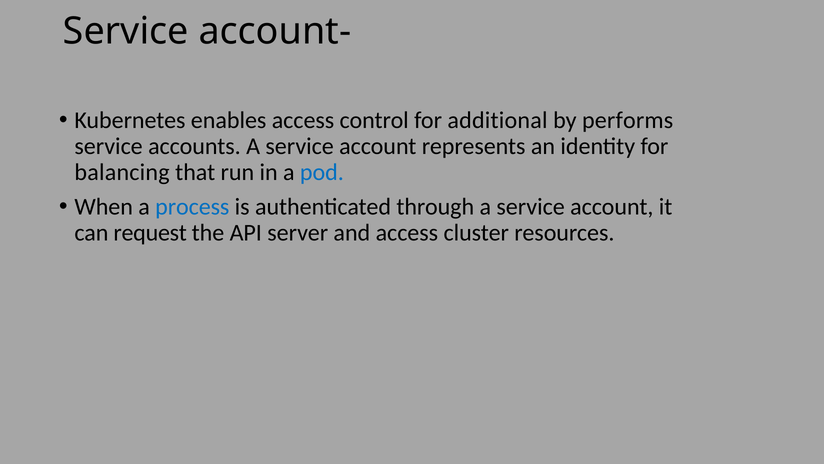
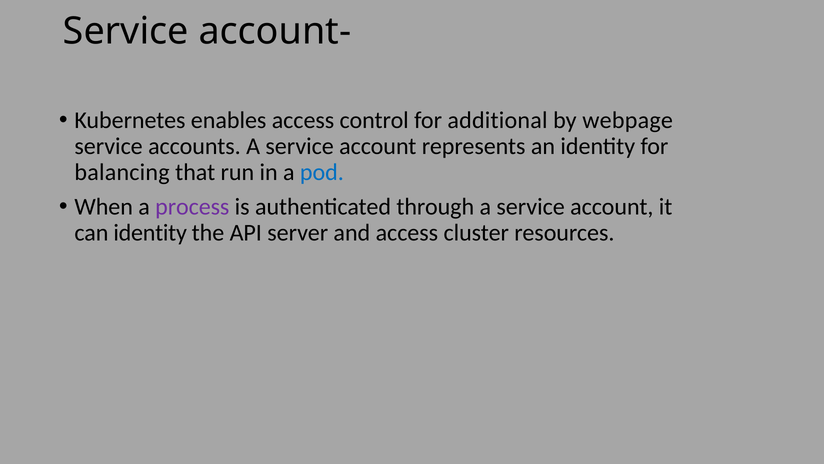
performs: performs -> webpage (628, 120)
process colour: blue -> purple (192, 206)
can request: request -> identity (150, 232)
